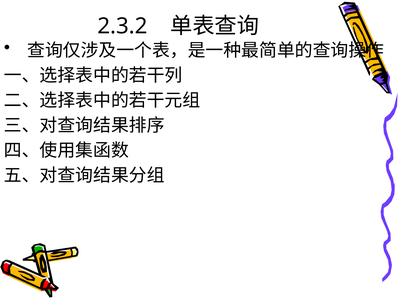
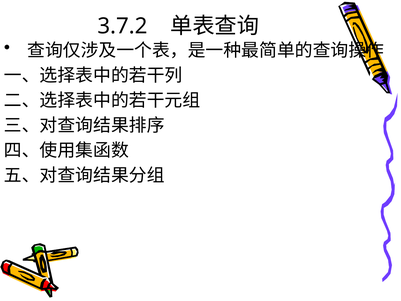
2.3.2: 2.3.2 -> 3.7.2 (122, 26)
